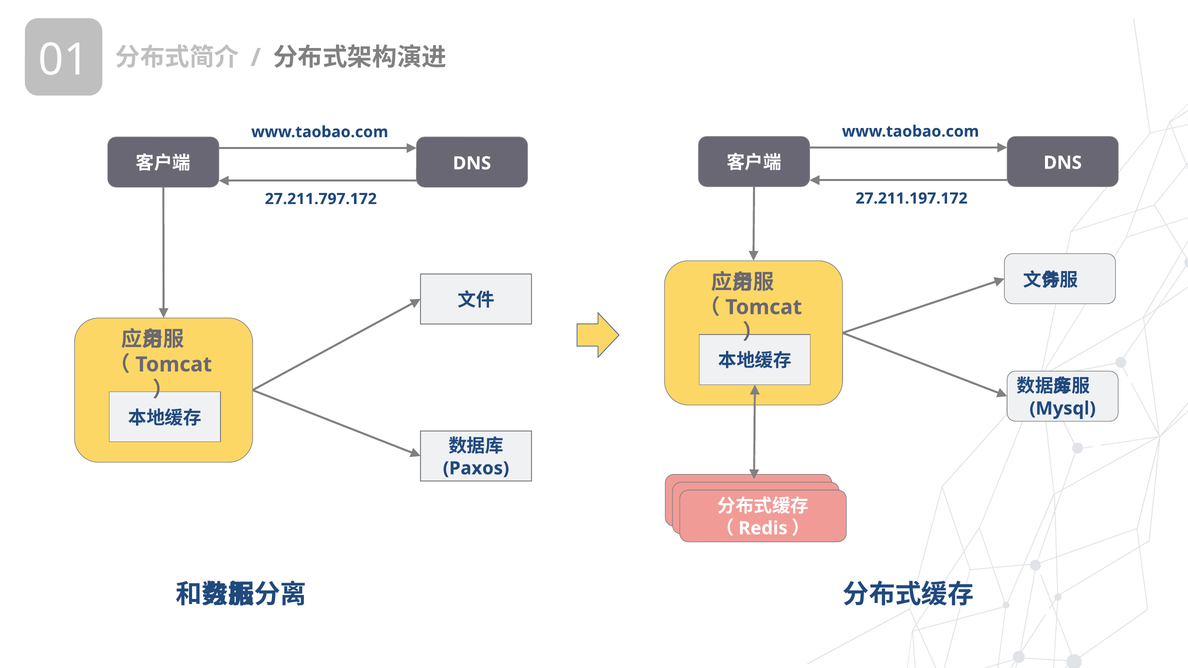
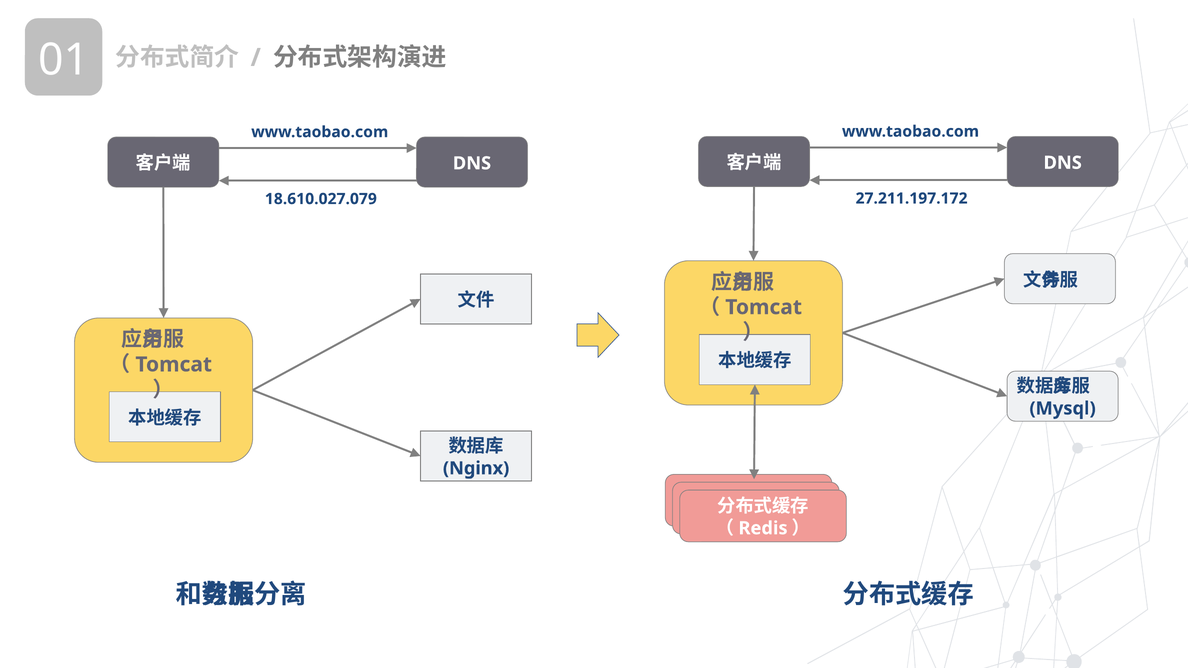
27.211.797.172: 27.211.797.172 -> 18.610.027.079 (321, 199)
Paxos: Paxos -> Nginx (476, 468)
